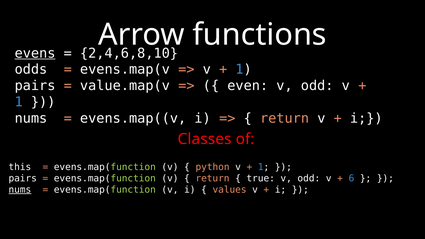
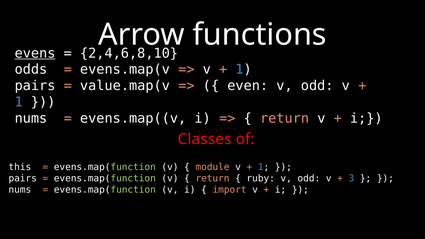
python: python -> module (213, 167)
true: true -> ruby (261, 178)
6: 6 -> 3 (351, 178)
nums underline: present -> none (20, 190)
values: values -> import (230, 190)
